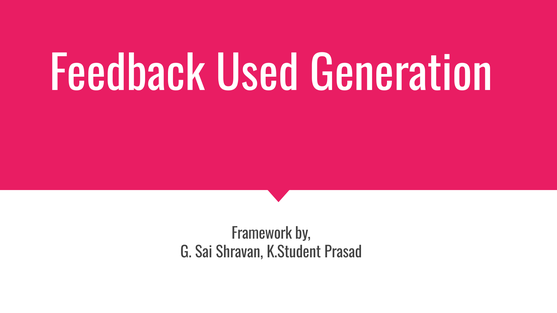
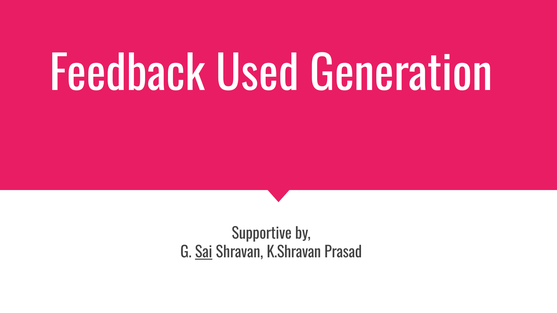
Framework: Framework -> Supportive (262, 234)
Sai underline: none -> present (204, 253)
K.Student: K.Student -> K.Shravan (294, 253)
